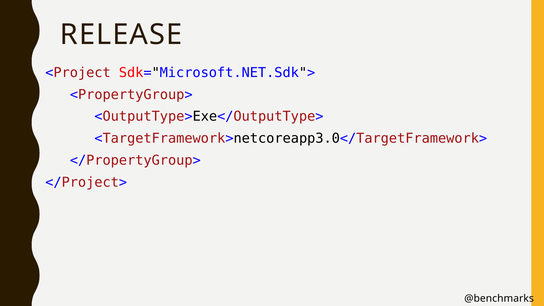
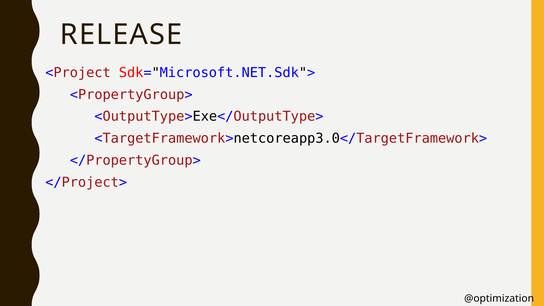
@benchmarks: @benchmarks -> @optimization (499, 298)
